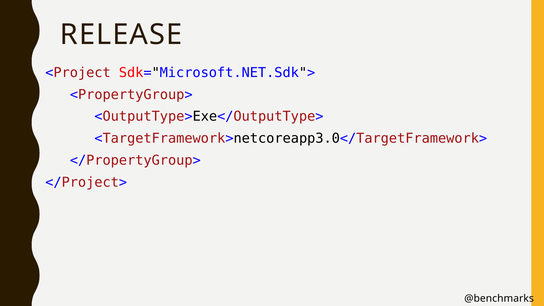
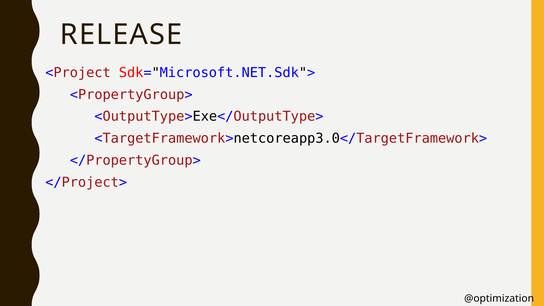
@benchmarks: @benchmarks -> @optimization (499, 298)
